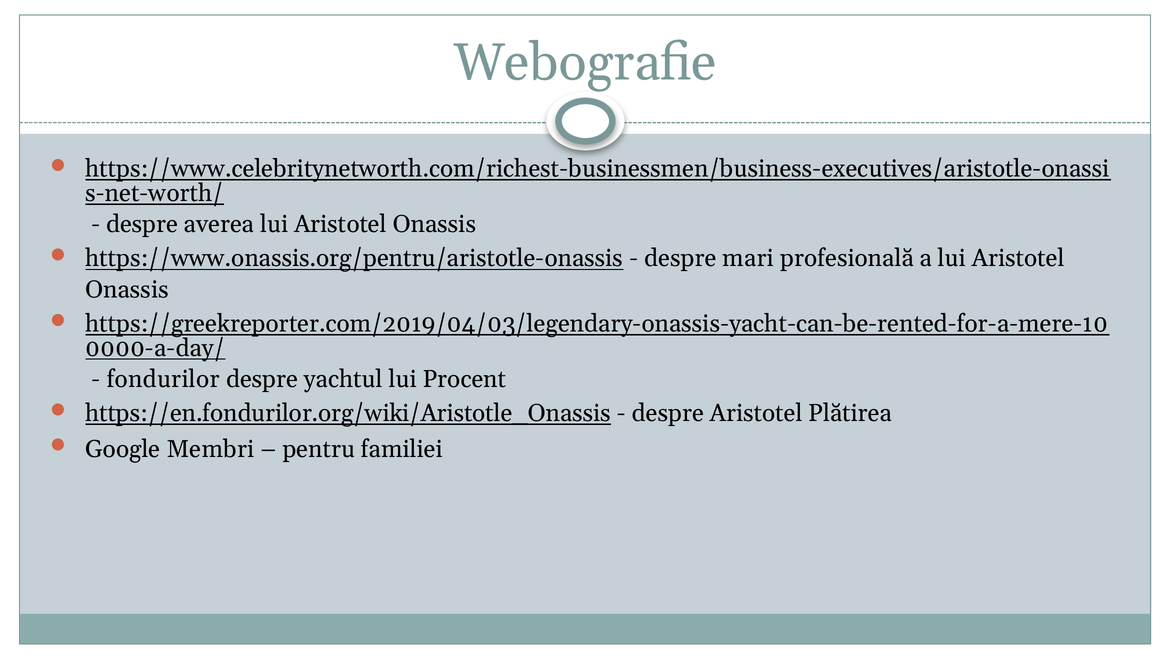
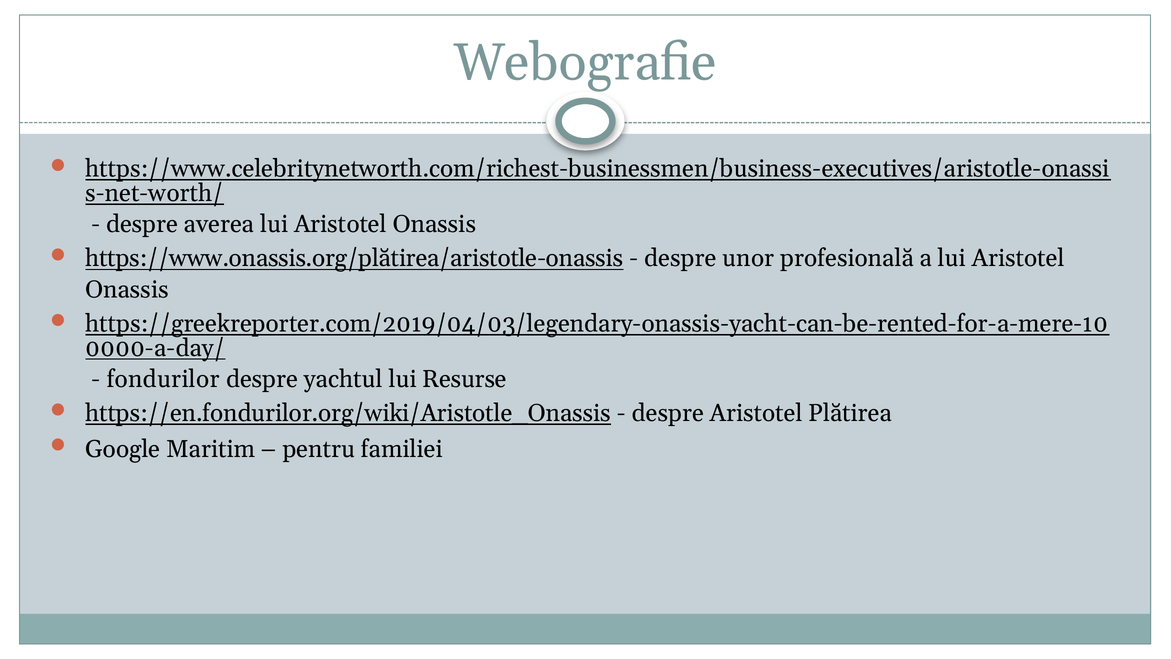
https://www.onassis.org/pentru/aristotle-onassis: https://www.onassis.org/pentru/aristotle-onassis -> https://www.onassis.org/plătirea/aristotle-onassis (354, 258)
mari: mari -> unor (748, 258)
Procent: Procent -> Resurse (465, 379)
Membri: Membri -> Maritim (211, 449)
